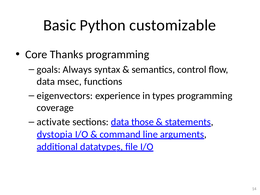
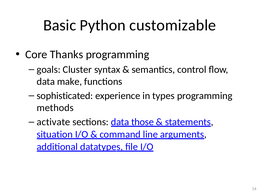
Always: Always -> Cluster (77, 69)
msec: msec -> make (70, 82)
eigenvectors: eigenvectors -> sophisticated (65, 96)
coverage: coverage -> methods (55, 108)
dystopia: dystopia -> situation (55, 134)
